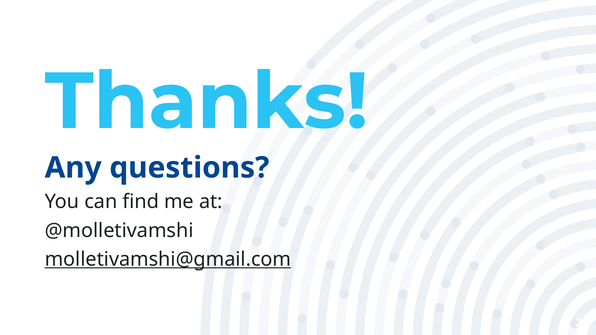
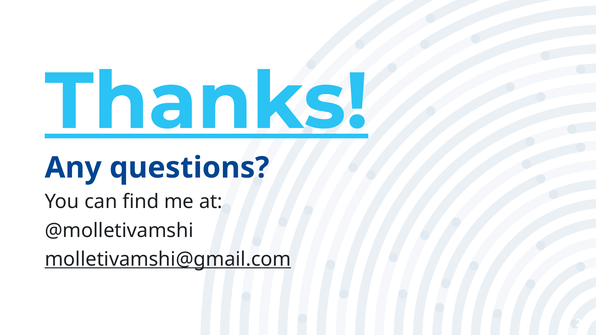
Thanks underline: none -> present (207, 102)
